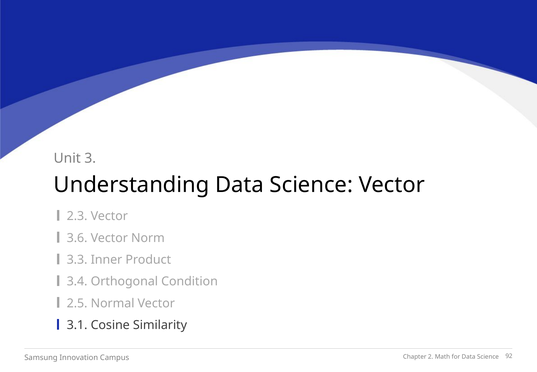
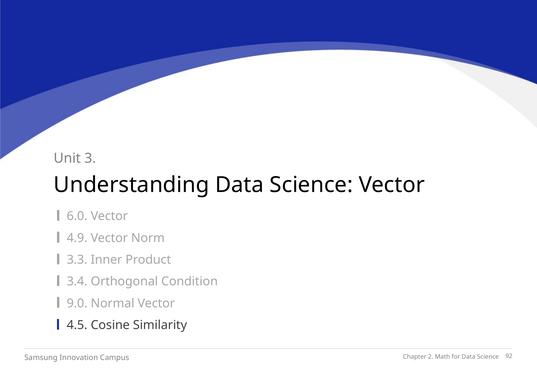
2.3: 2.3 -> 6.0 (77, 216)
3.6: 3.6 -> 4.9 (77, 238)
2.5: 2.5 -> 9.0 (77, 303)
3.1: 3.1 -> 4.5 (77, 325)
